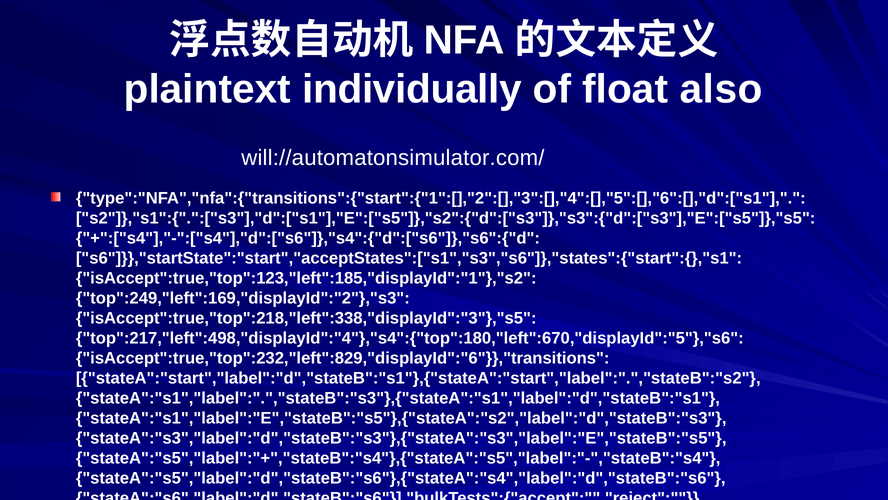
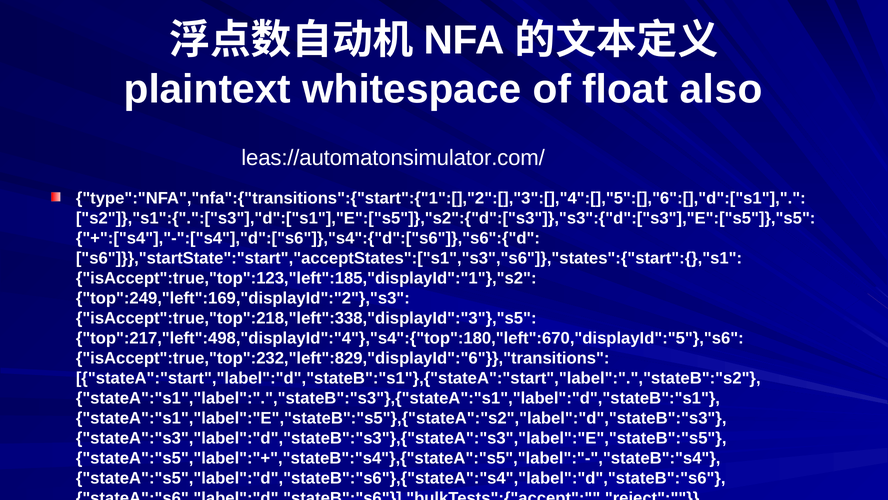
individually: individually -> whitespace (412, 89)
will://automatonsimulator.com/: will://automatonsimulator.com/ -> leas://automatonsimulator.com/ (393, 158)
